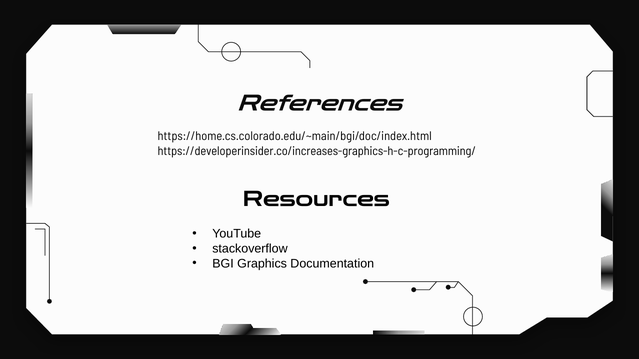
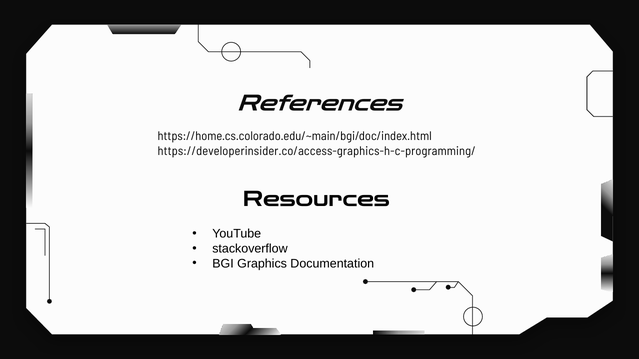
https://developerinsider.co/increases-graphics-h-c-programming/: https://developerinsider.co/increases-graphics-h-c-programming/ -> https://developerinsider.co/access-graphics-h-c-programming/ (317, 151)
